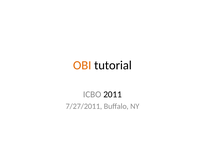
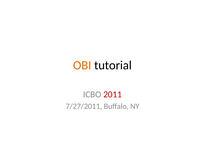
2011 colour: black -> red (113, 94)
